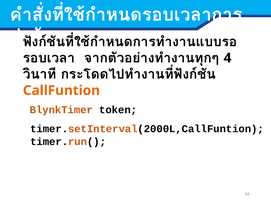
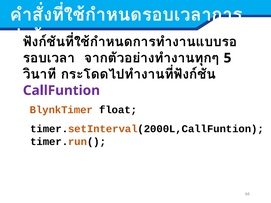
4: 4 -> 5 (227, 58)
CallFuntion colour: orange -> purple (61, 91)
token: token -> float (118, 110)
